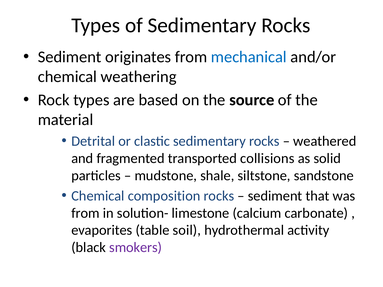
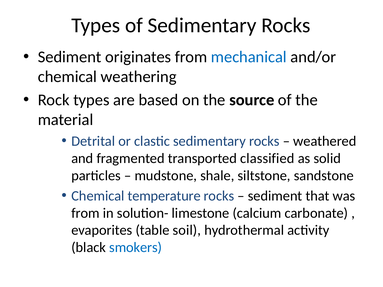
collisions: collisions -> classified (267, 158)
composition: composition -> temperature (164, 196)
smokers colour: purple -> blue (136, 248)
